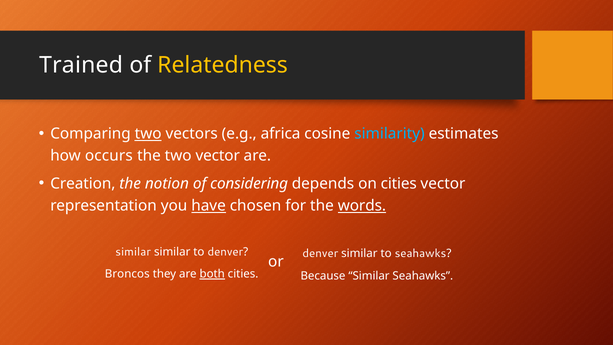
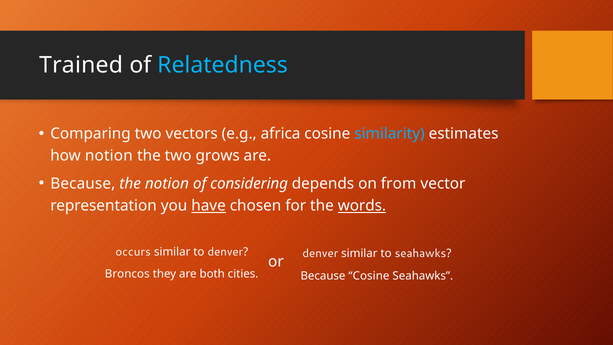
Relatedness colour: yellow -> light blue (223, 65)
two underline: present -> none (148, 134)
how occurs: occurs -> notion (109, 156)
two vector: vector -> grows (218, 156)
Creation: Creation -> Because (83, 184)
on cities: cities -> from (399, 184)
similar: similar -> occurs (133, 252)
both underline: present -> none (212, 274)
Because Similar: Similar -> Cosine (369, 276)
